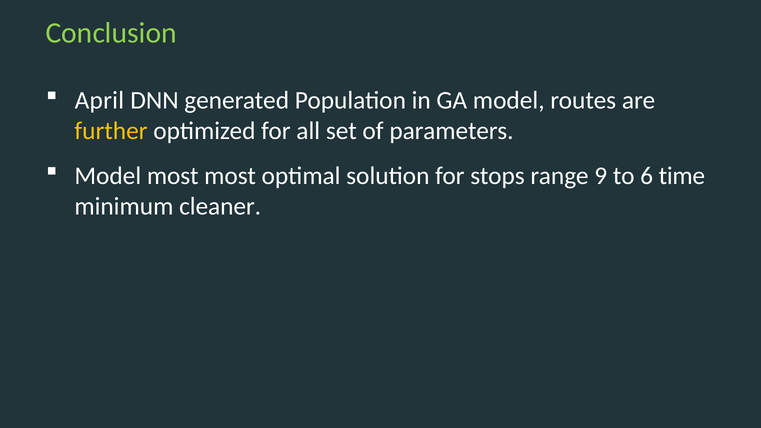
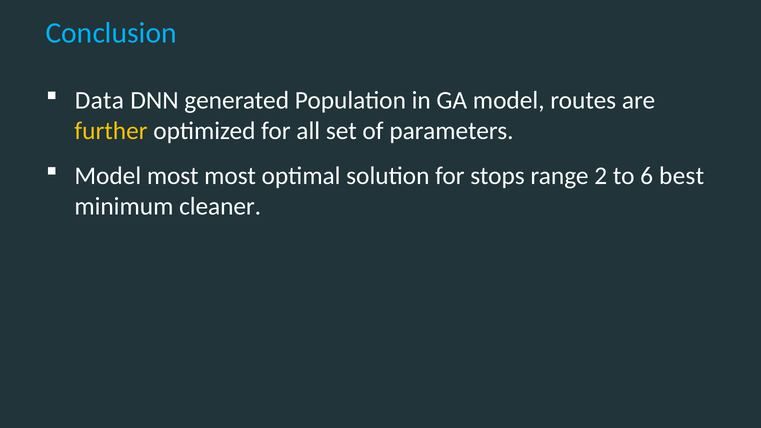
Conclusion colour: light green -> light blue (111, 33)
April: April -> Data (99, 100)
9: 9 -> 2 (601, 176)
time: time -> best (682, 176)
